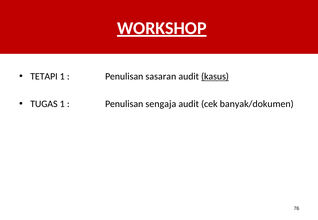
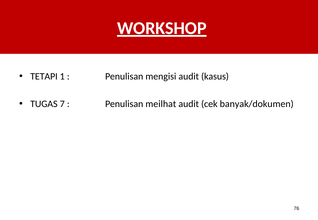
sasaran: sasaran -> mengisi (161, 77)
kasus underline: present -> none (215, 77)
TUGAS 1: 1 -> 7 (62, 104)
sengaja: sengaja -> meilhat (161, 104)
